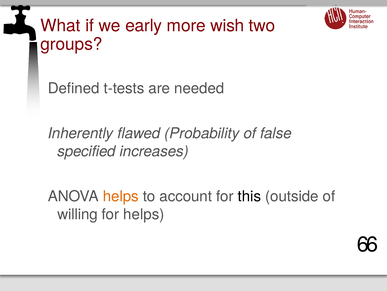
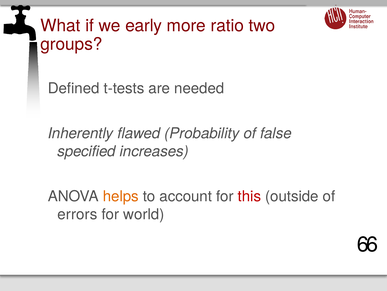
wish: wish -> ratio (227, 26)
this colour: black -> red (249, 196)
willing: willing -> errors (77, 214)
for helps: helps -> world (144, 214)
